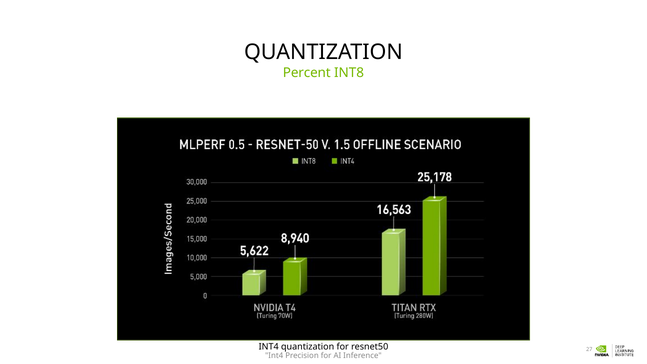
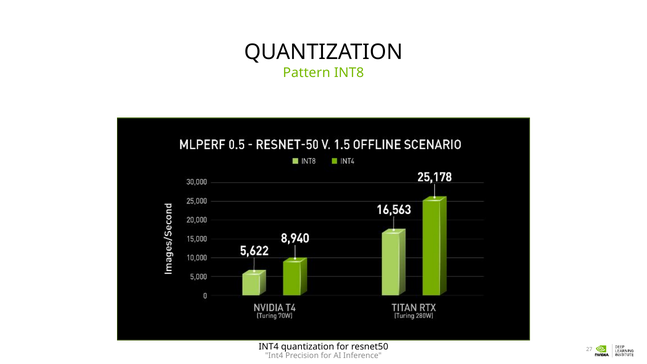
Percent: Percent -> Pattern (307, 73)
